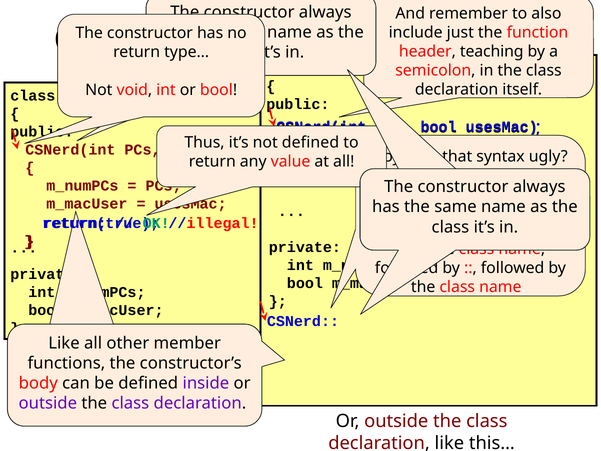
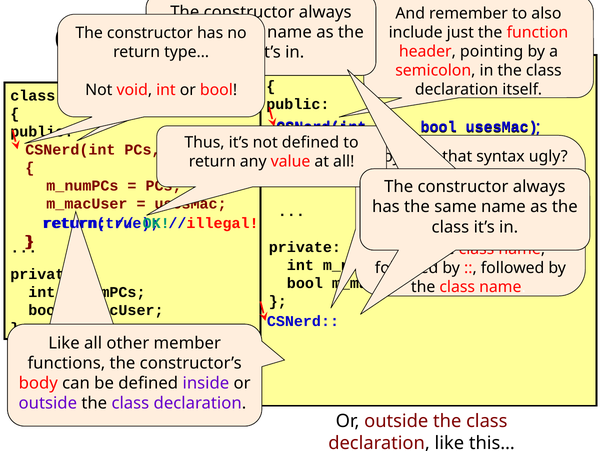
teaching: teaching -> pointing (492, 52)
